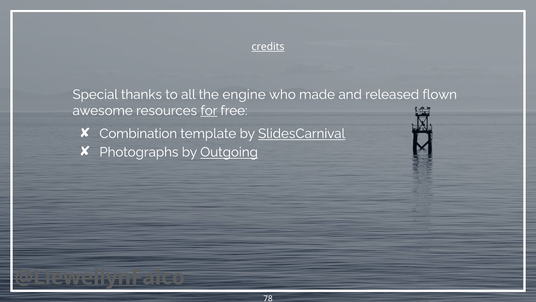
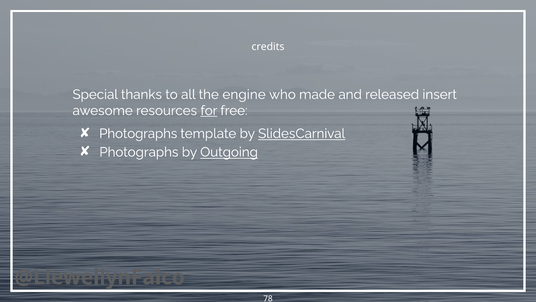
credits underline: present -> none (268, 47)
flown: flown -> insert (440, 94)
Combination: Combination -> Photographs (138, 133)
